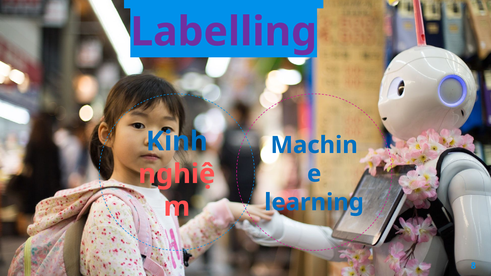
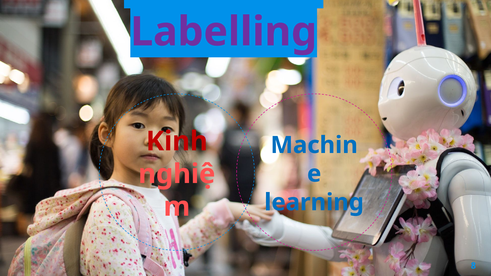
Kinh colour: blue -> red (177, 141)
